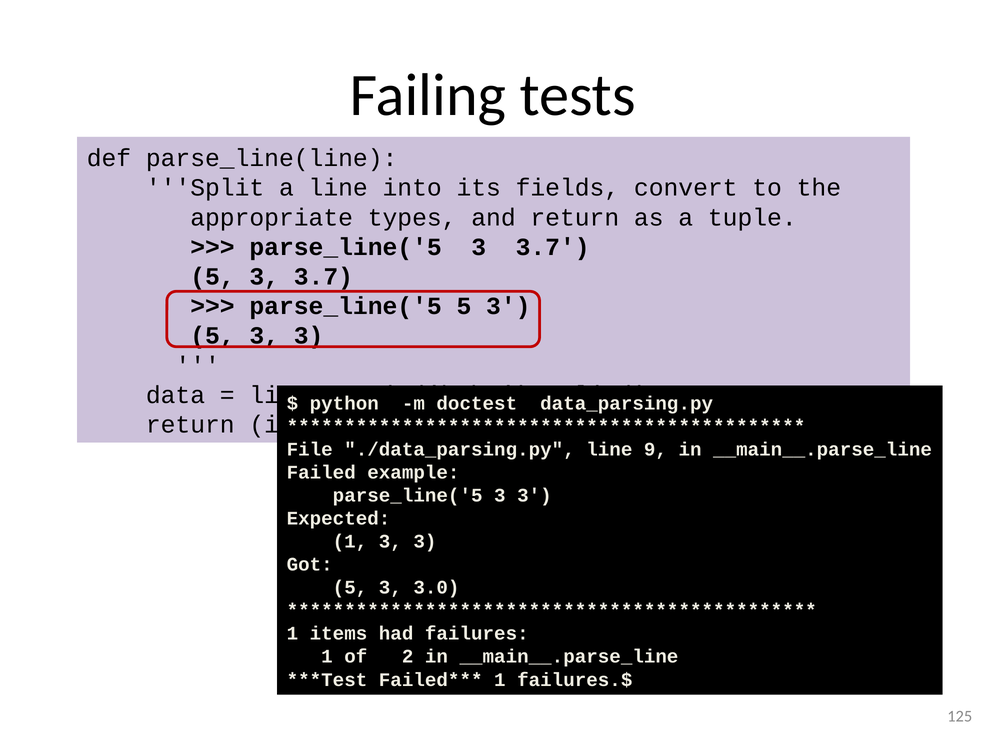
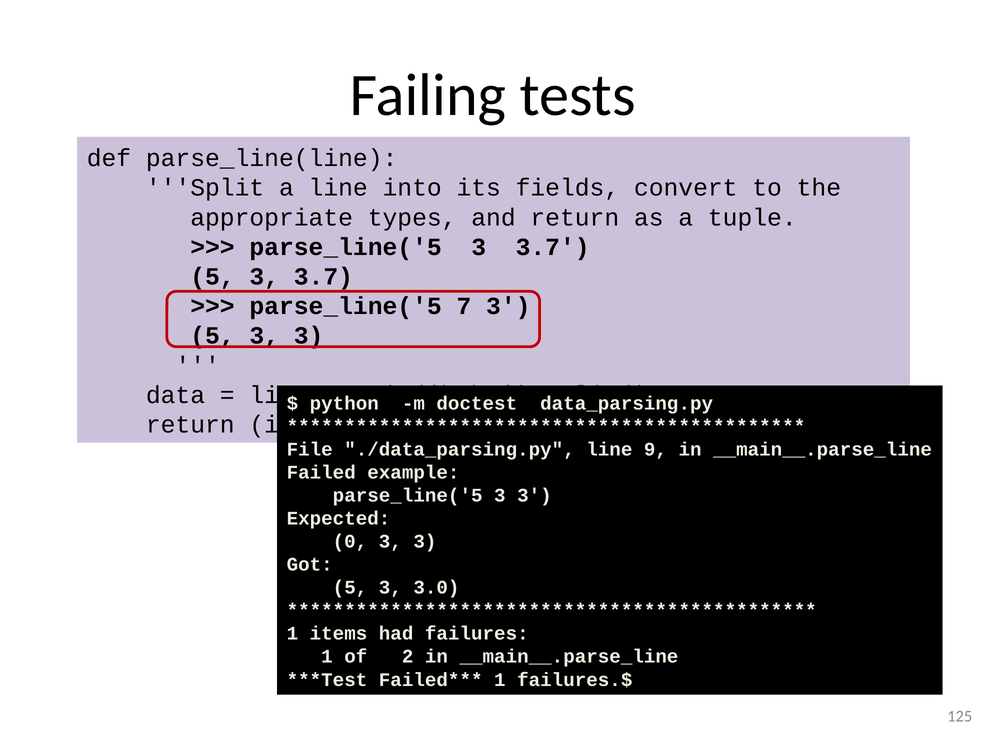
parse_line('5 5: 5 -> 7 (464, 306)
1: 1 -> 0 (350, 541)
